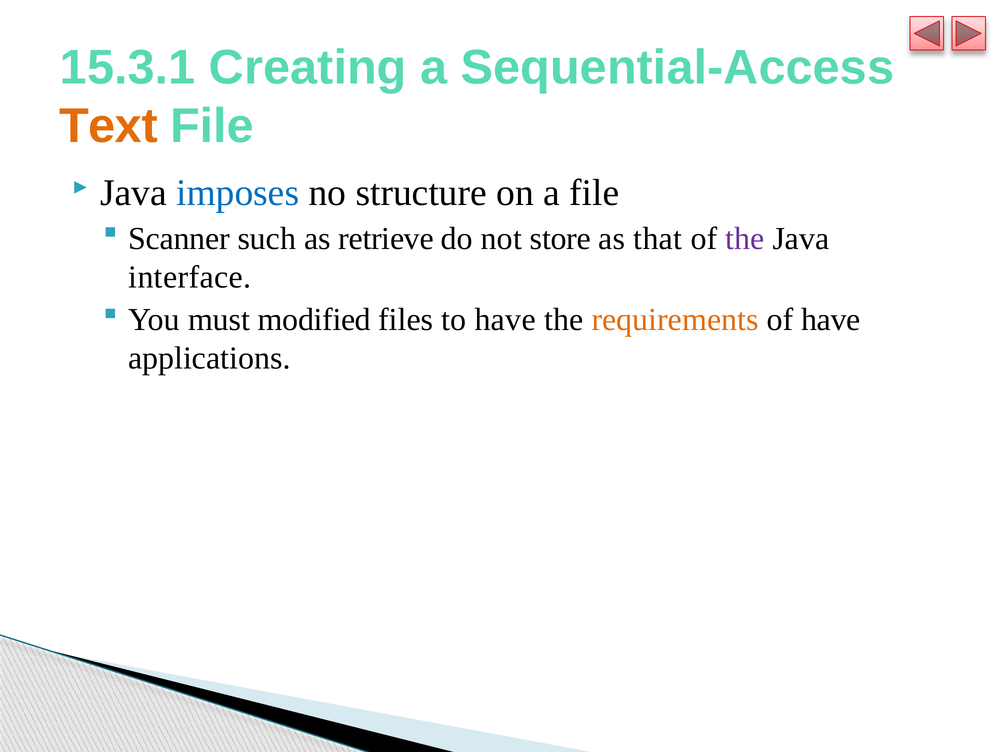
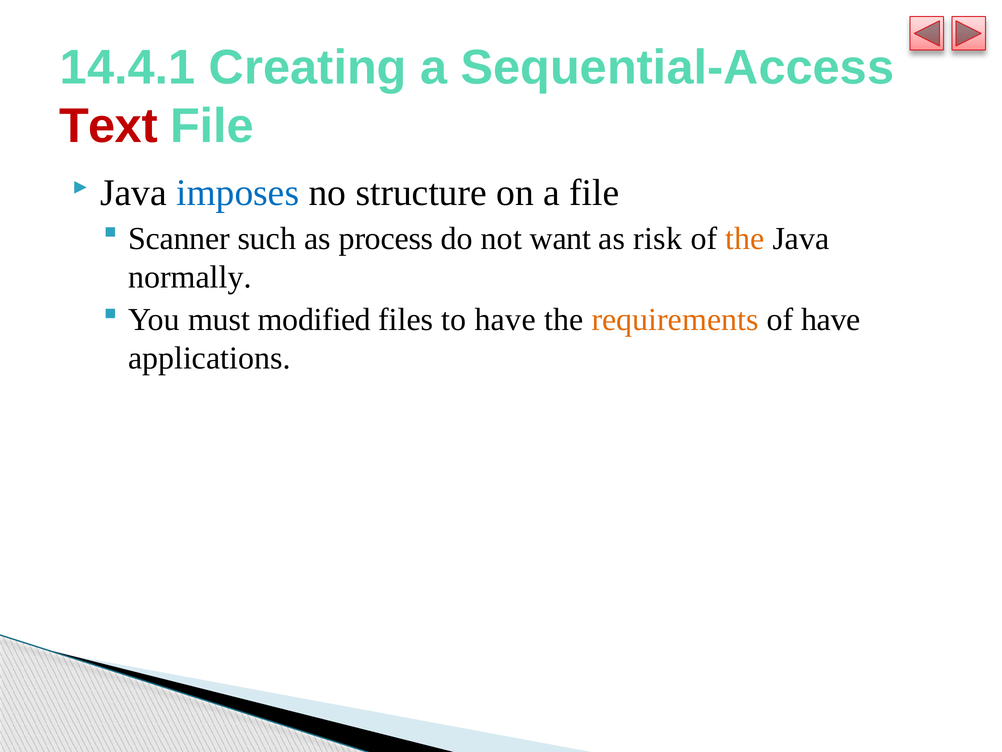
15.3.1: 15.3.1 -> 14.4.1 (128, 68)
Text colour: orange -> red (108, 126)
retrieve: retrieve -> process (386, 238)
store: store -> want (560, 238)
that: that -> risk (658, 238)
the colour: purple -> orange (745, 238)
interface: interface -> normally (190, 277)
